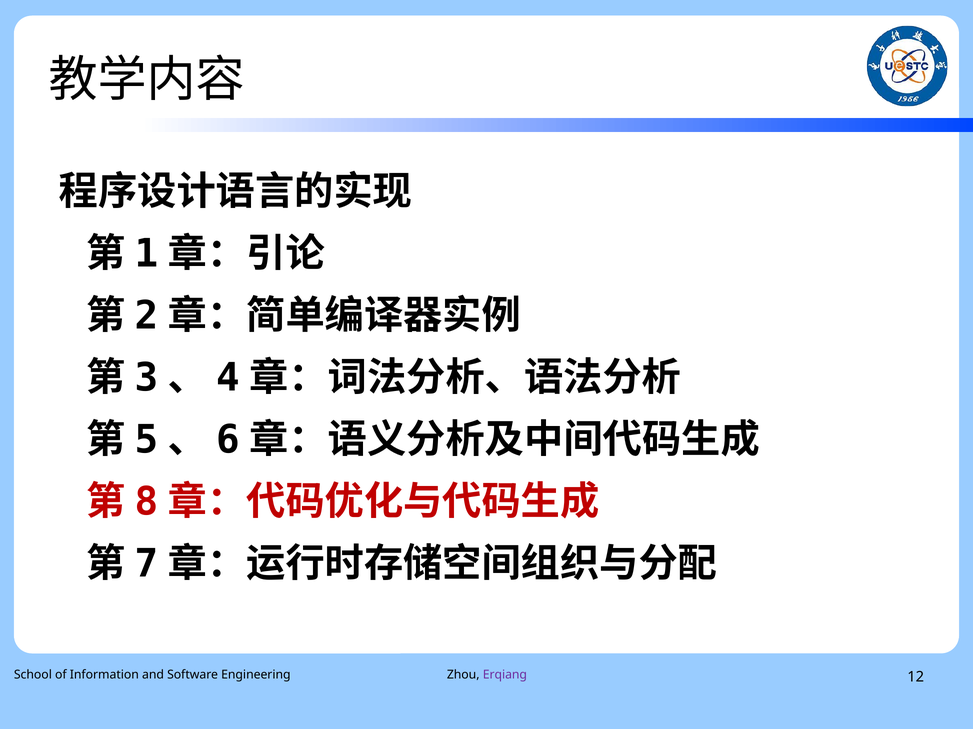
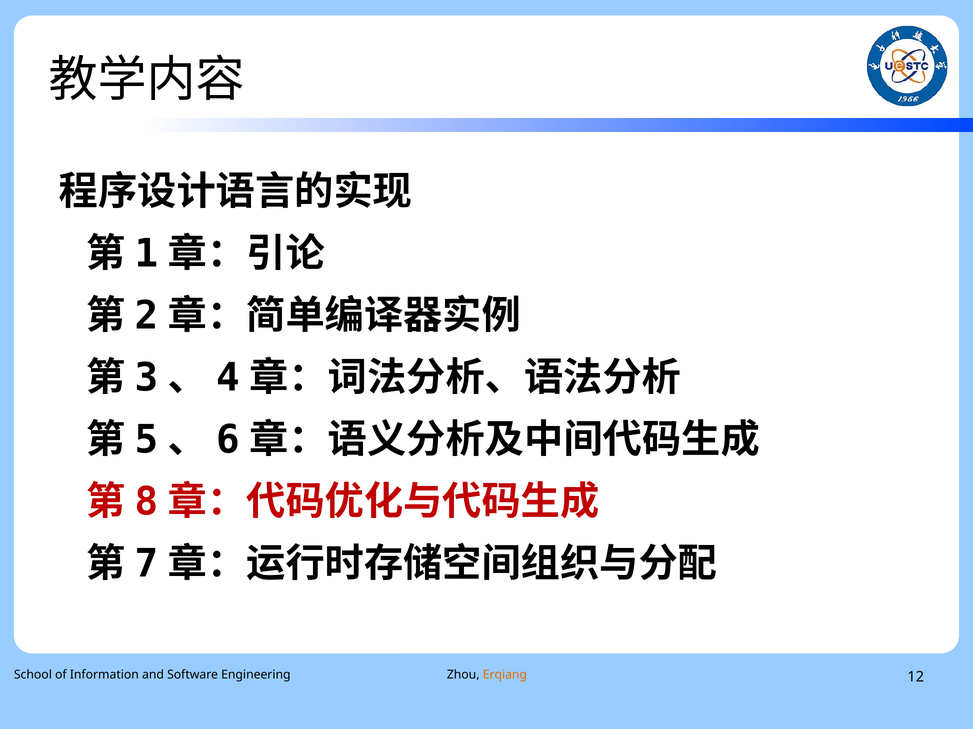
Erqiang colour: purple -> orange (505, 675)
